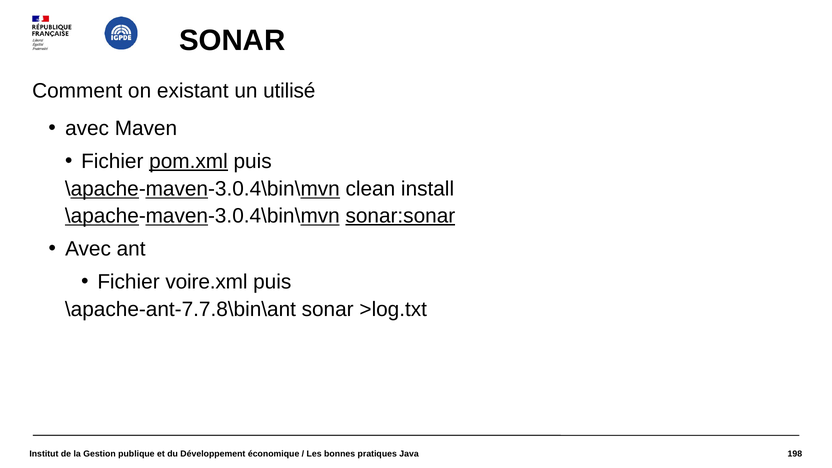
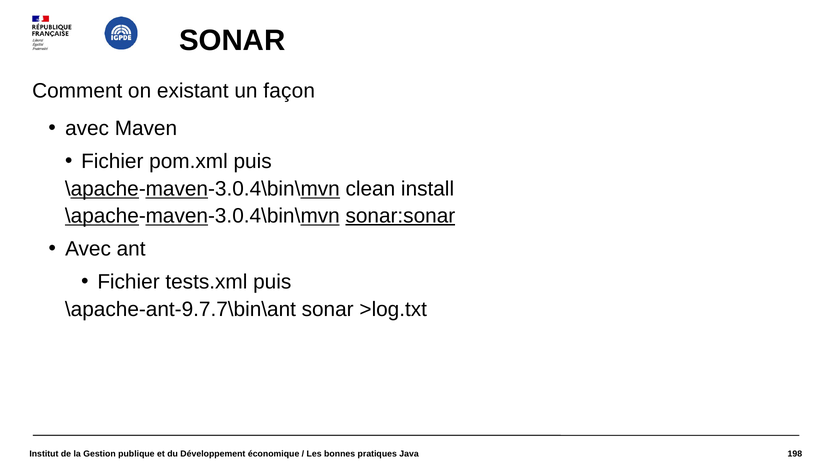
utilisé: utilisé -> façon (289, 91)
pom.xml underline: present -> none (189, 161)
voire.xml: voire.xml -> tests.xml (206, 282)
\apache-ant-7.7.8\bin\ant: \apache-ant-7.7.8\bin\ant -> \apache-ant-9.7.7\bin\ant (180, 309)
